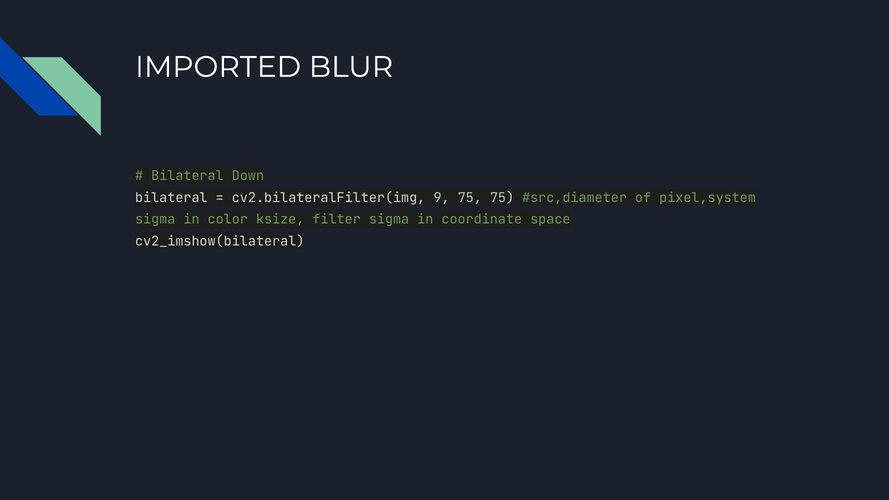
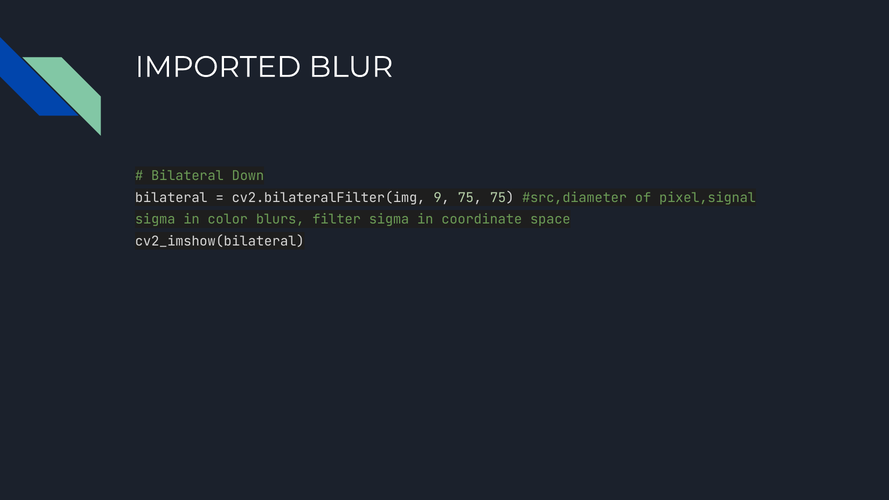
pixel,system: pixel,system -> pixel,signal (708, 198)
ksize: ksize -> blurs (280, 219)
